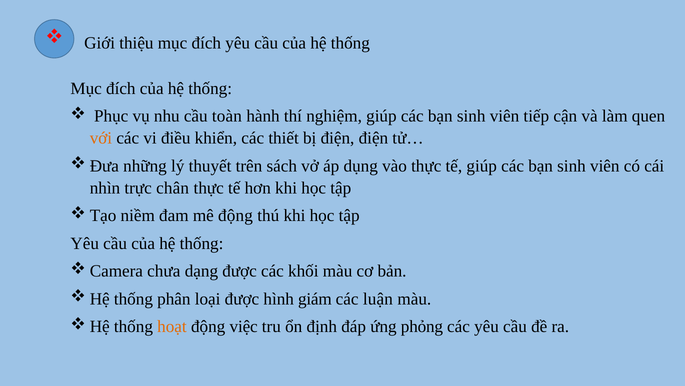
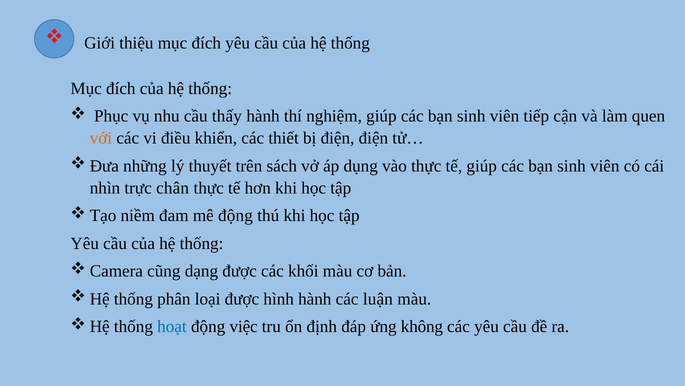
toàn: toàn -> thấy (227, 116)
chưa: chưa -> cũng (164, 271)
hình giám: giám -> hành (315, 299)
hoạt colour: orange -> blue (172, 326)
phỏng: phỏng -> không (422, 326)
